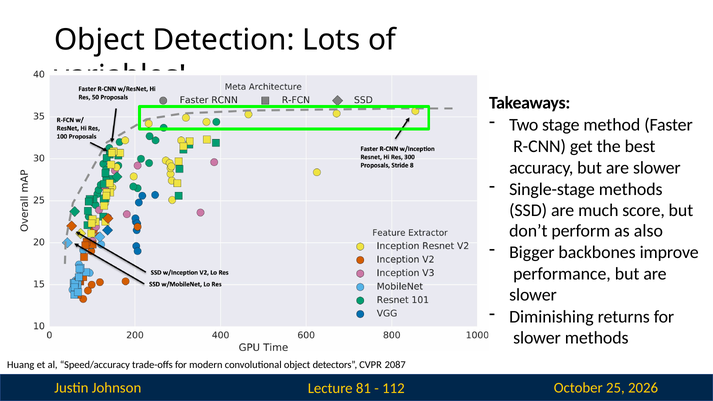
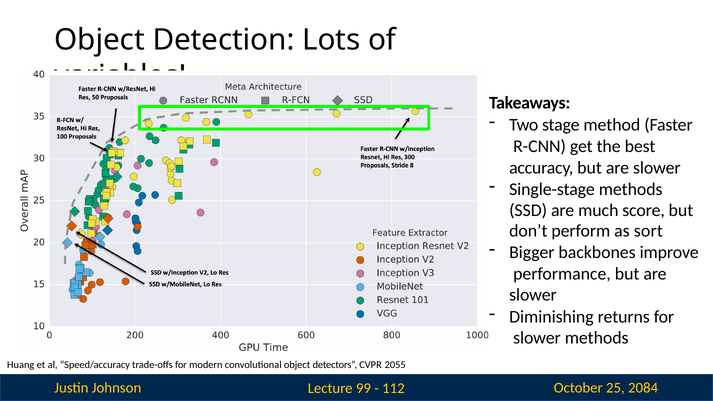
also: also -> sort (648, 231)
2087: 2087 -> 2055 (395, 365)
81: 81 -> 99 (363, 388)
2026: 2026 -> 2084 (643, 388)
